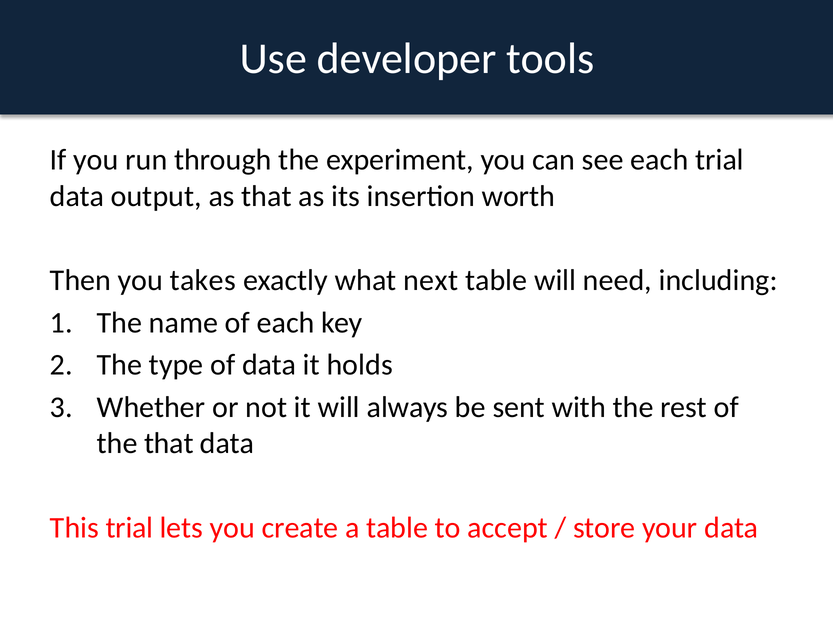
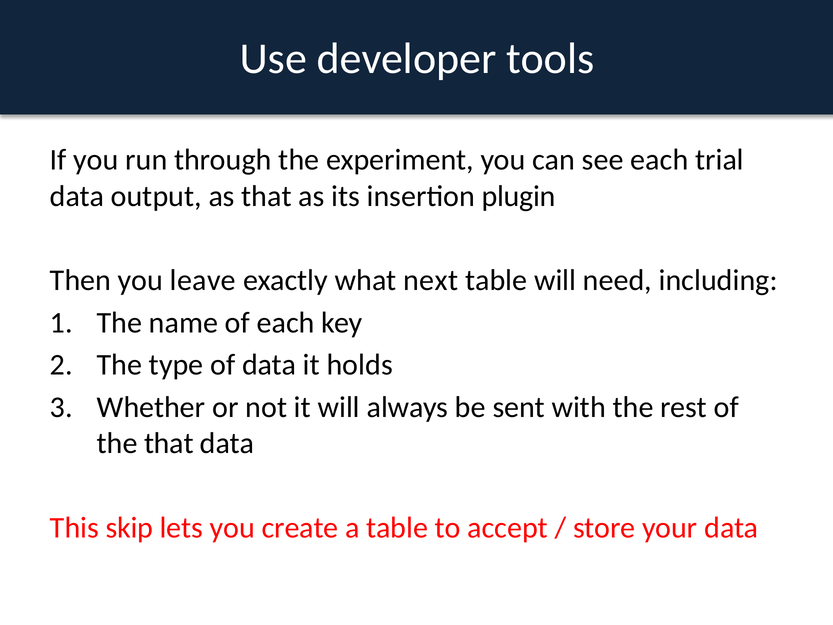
worth: worth -> plugin (519, 196)
takes: takes -> leave (203, 280)
This trial: trial -> skip (129, 527)
